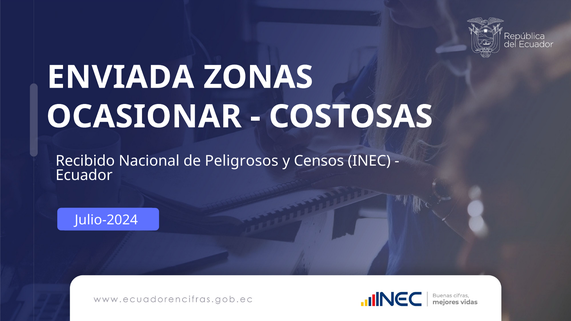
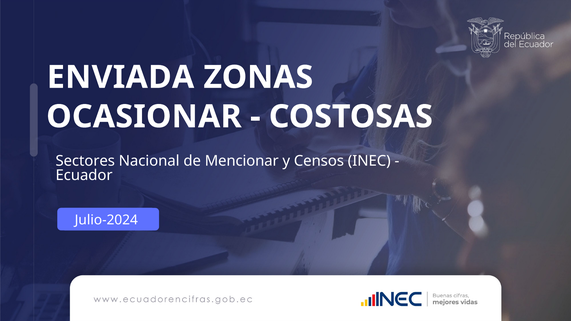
Recibido: Recibido -> Sectores (85, 161)
Peligrosos: Peligrosos -> Mencionar (242, 161)
